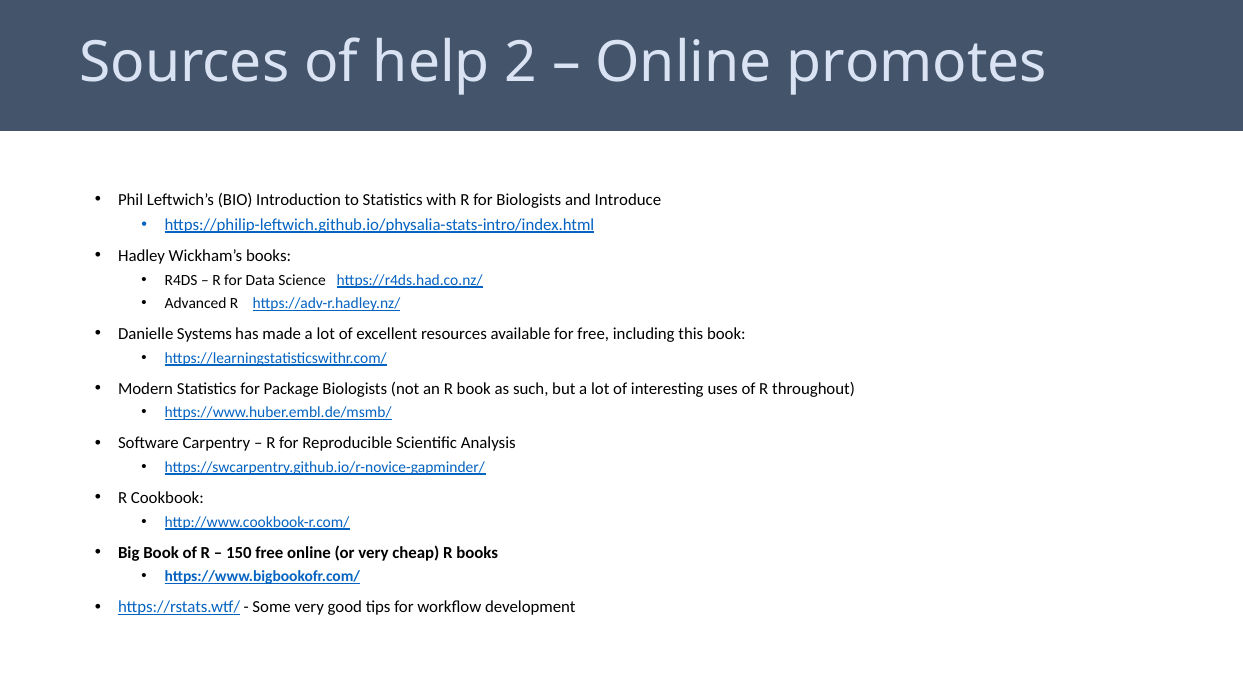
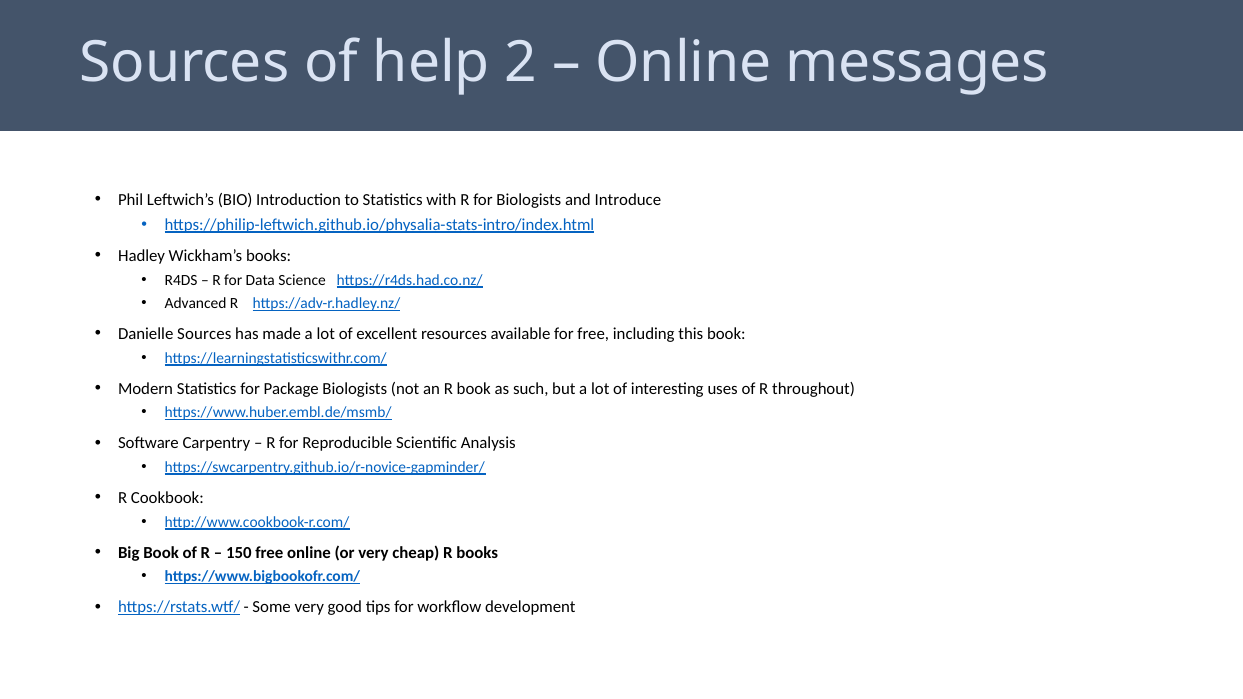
promotes: promotes -> messages (917, 63)
Danielle Systems: Systems -> Sources (204, 334)
